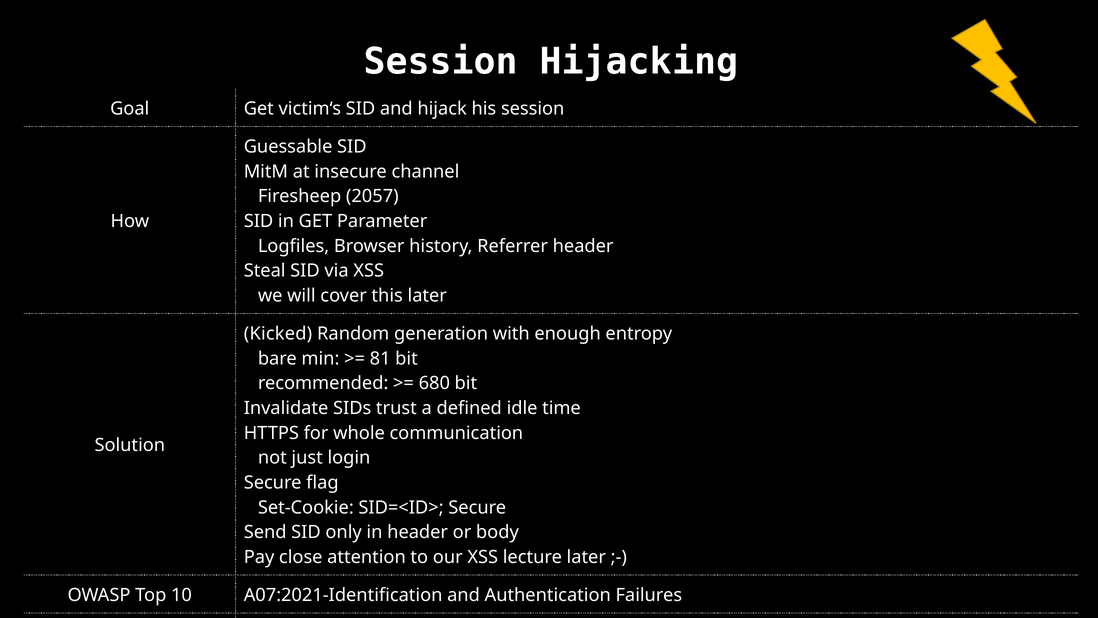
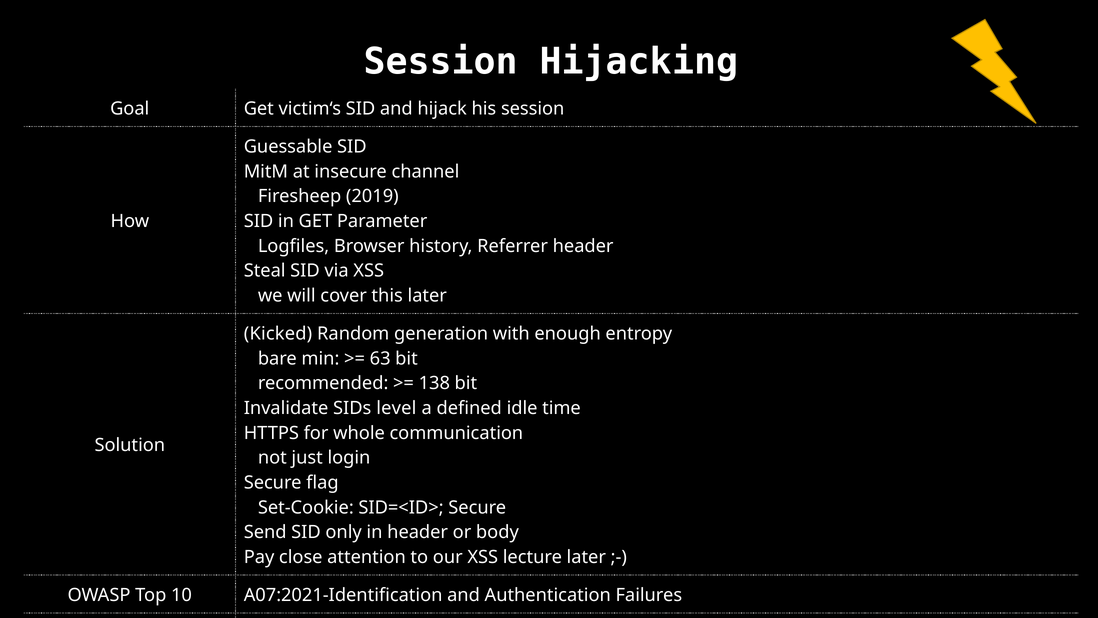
2057: 2057 -> 2019 (372, 196)
81: 81 -> 63 (380, 358)
680: 680 -> 138 (434, 383)
trust: trust -> level (396, 408)
